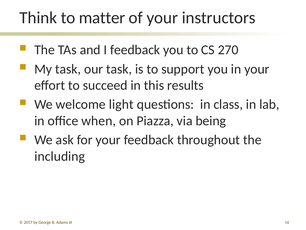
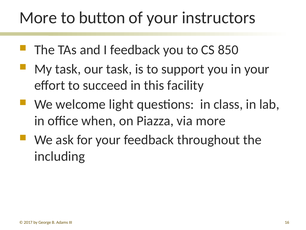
Think: Think -> More (38, 18)
matter: matter -> button (102, 18)
270: 270 -> 850 (228, 50)
results: results -> facility (185, 85)
via being: being -> more (211, 121)
